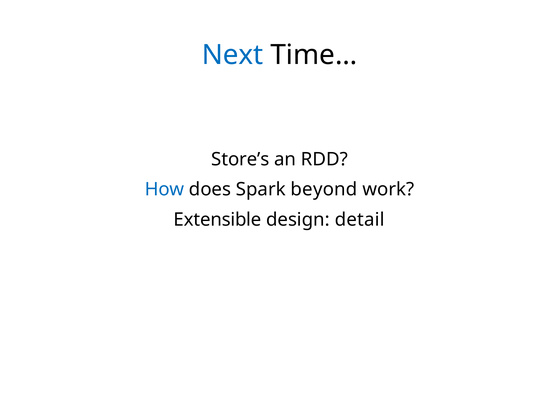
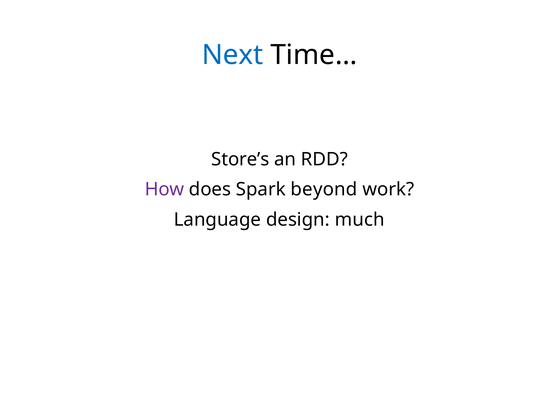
How colour: blue -> purple (164, 190)
Extensible: Extensible -> Language (217, 220)
detail: detail -> much (360, 220)
